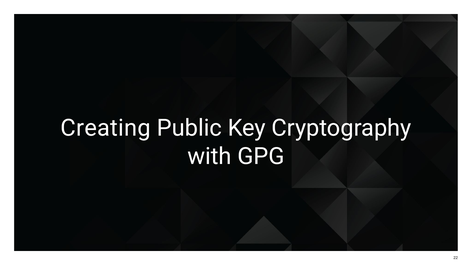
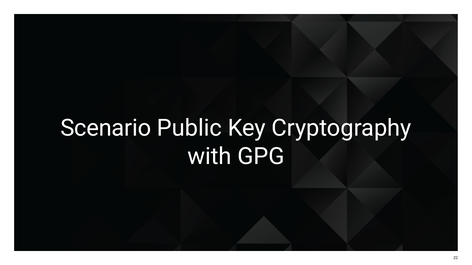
Creating: Creating -> Scenario (106, 128)
